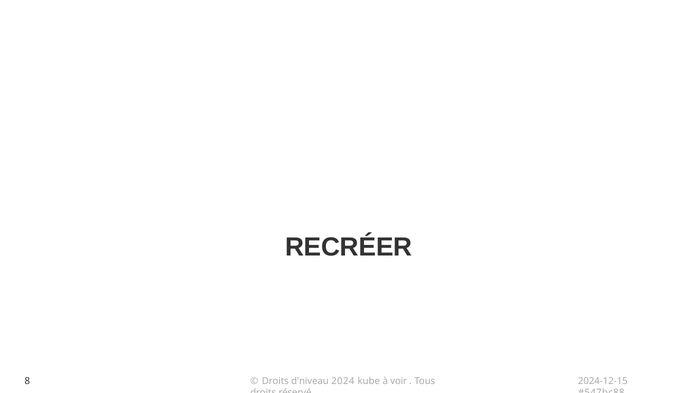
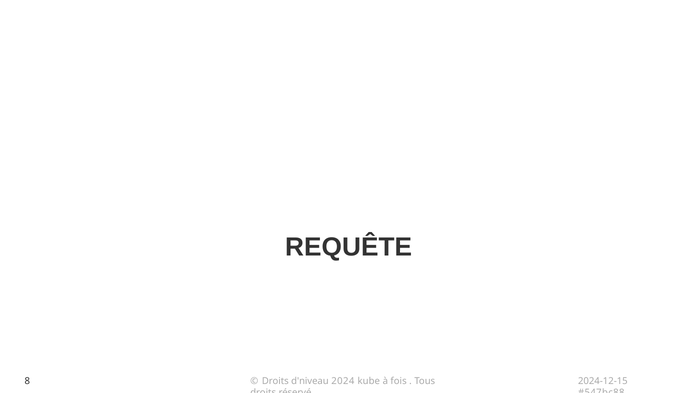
RECRÉER: RECRÉER -> REQUÊTE (349, 247)
voir: voir -> fois (399, 381)
